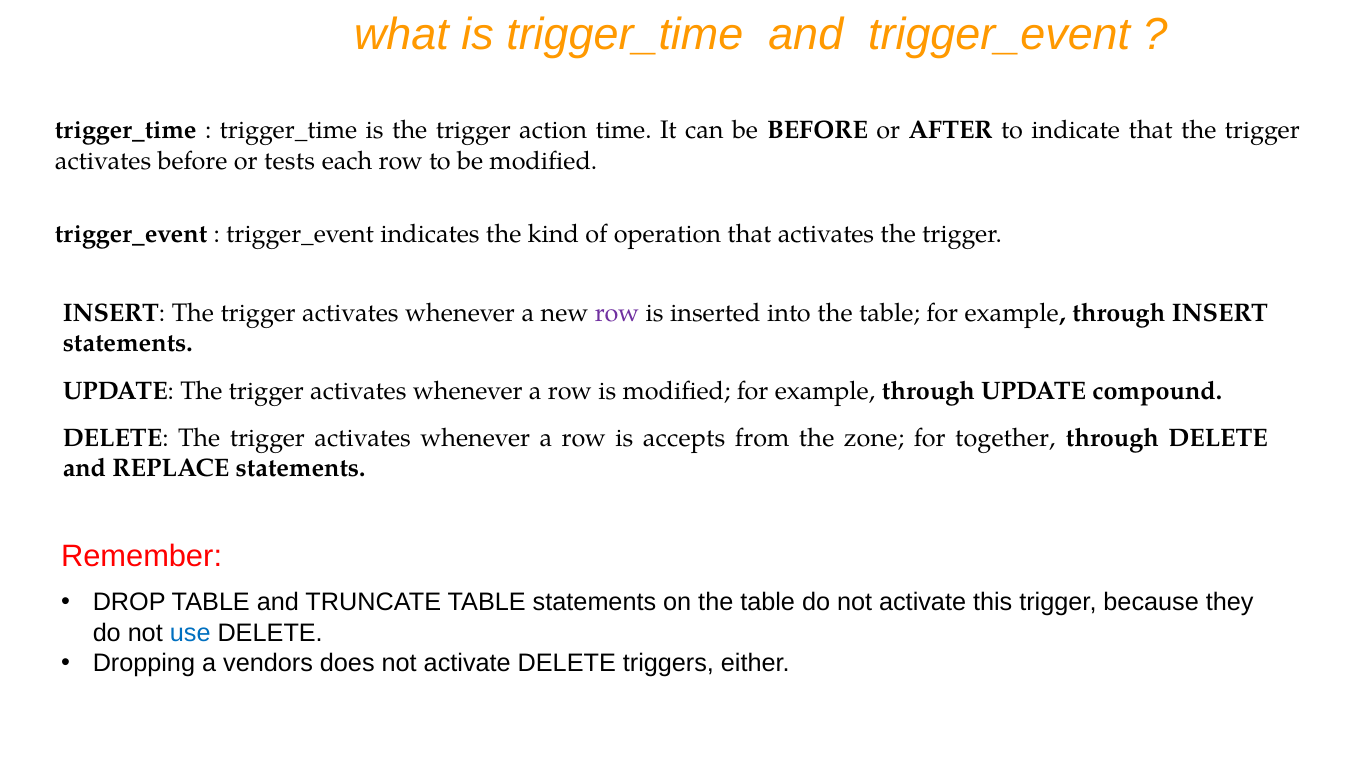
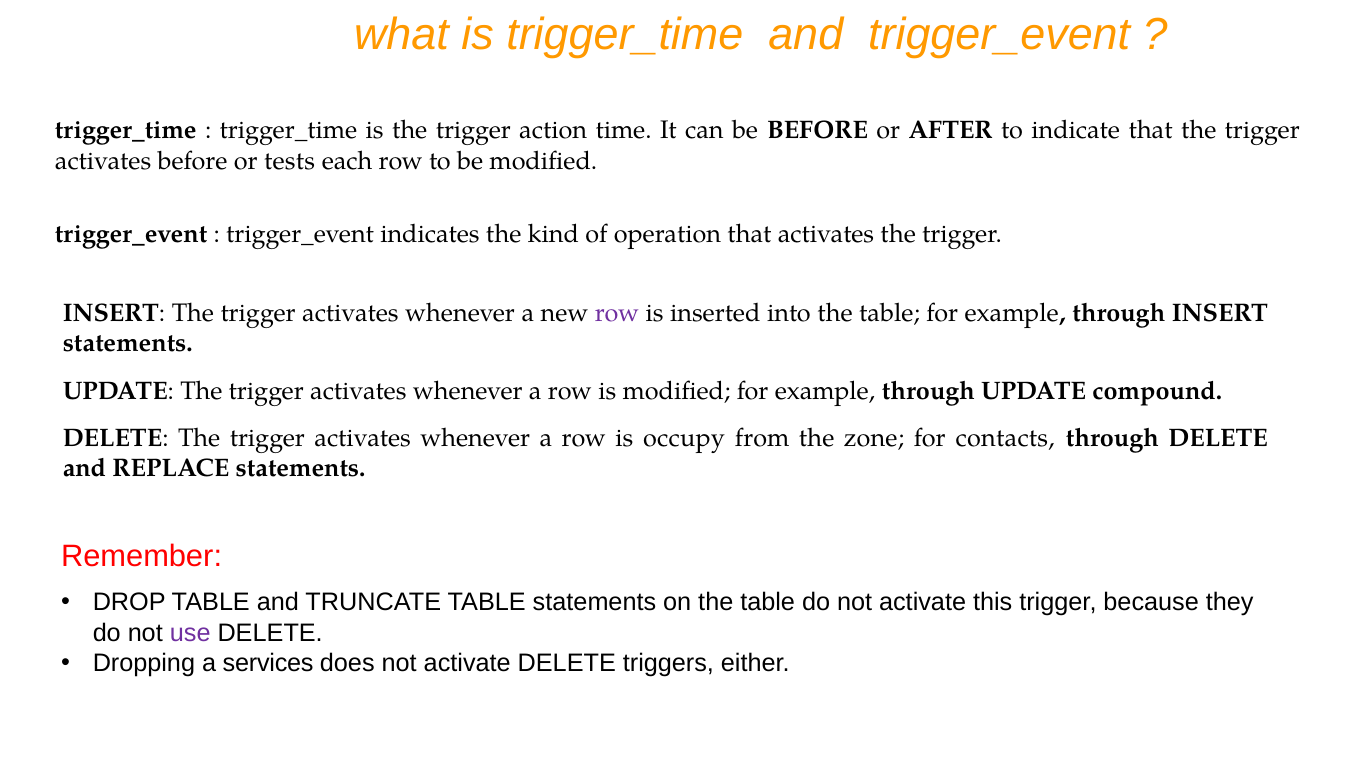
accepts: accepts -> occupy (684, 438)
together: together -> contacts (1005, 438)
use colour: blue -> purple (190, 633)
vendors: vendors -> services (268, 663)
